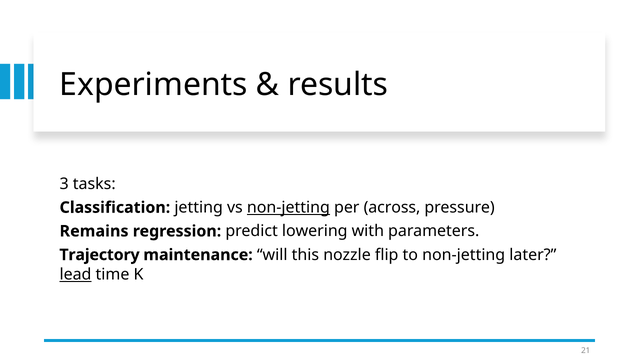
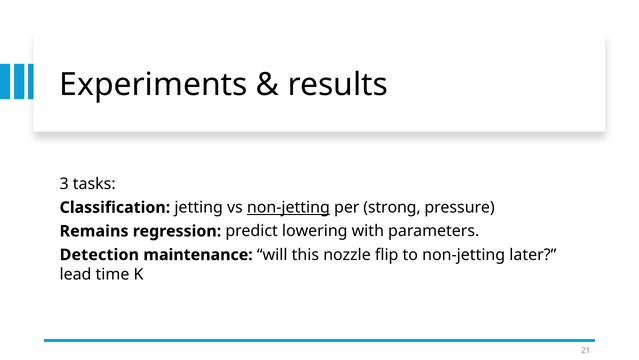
across: across -> strong (392, 207)
Trajectory: Trajectory -> Detection (99, 254)
lead underline: present -> none (76, 274)
